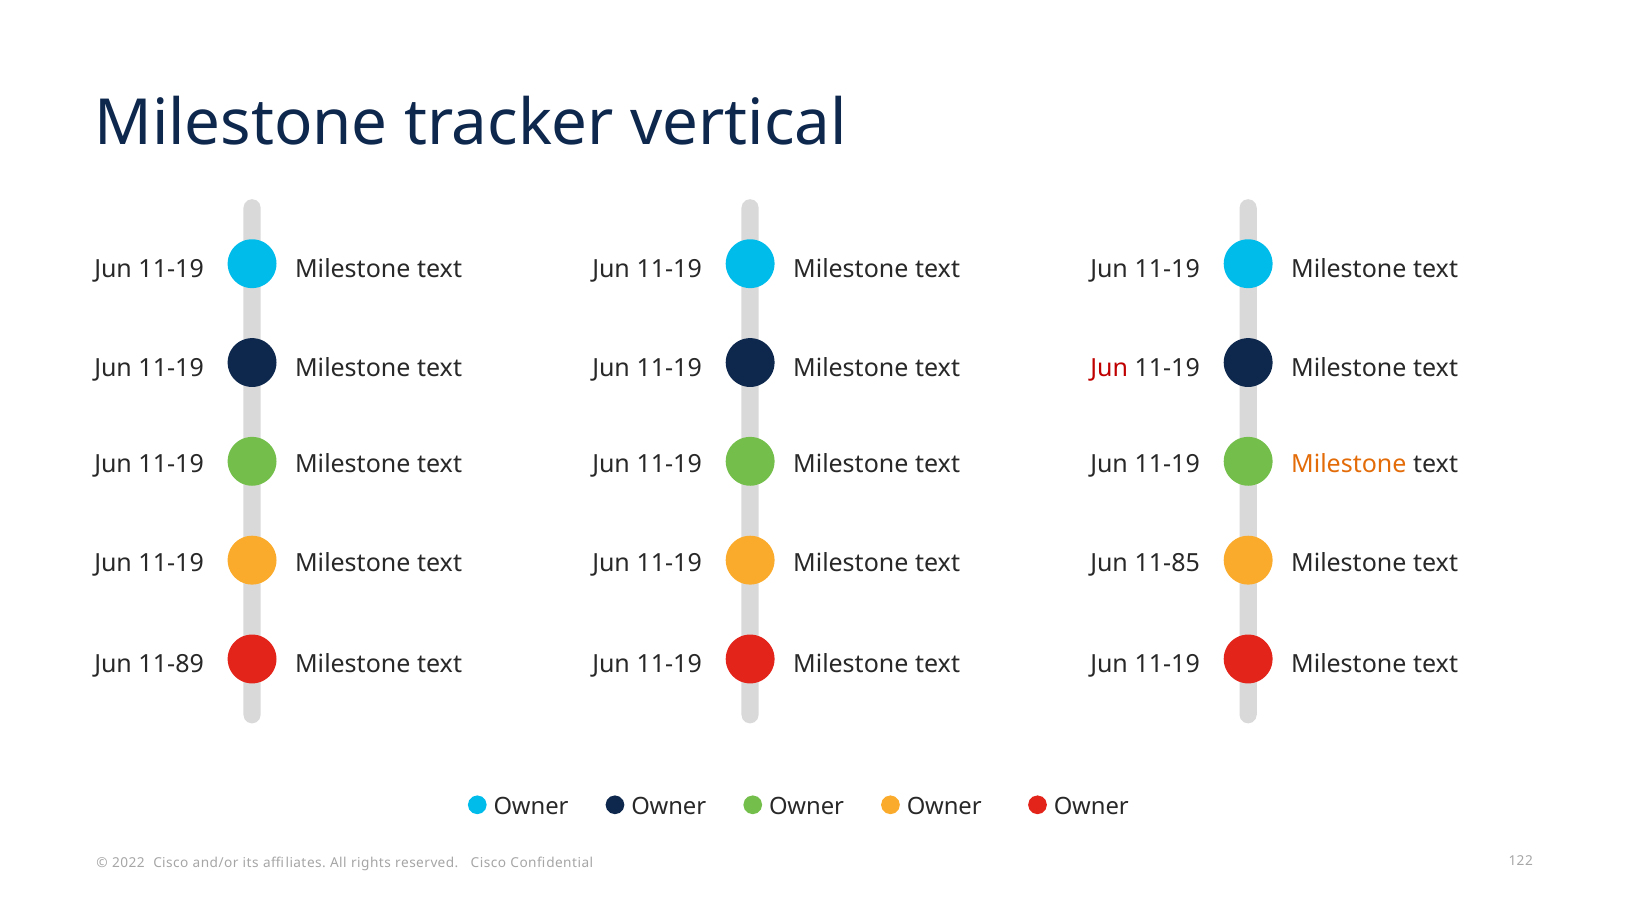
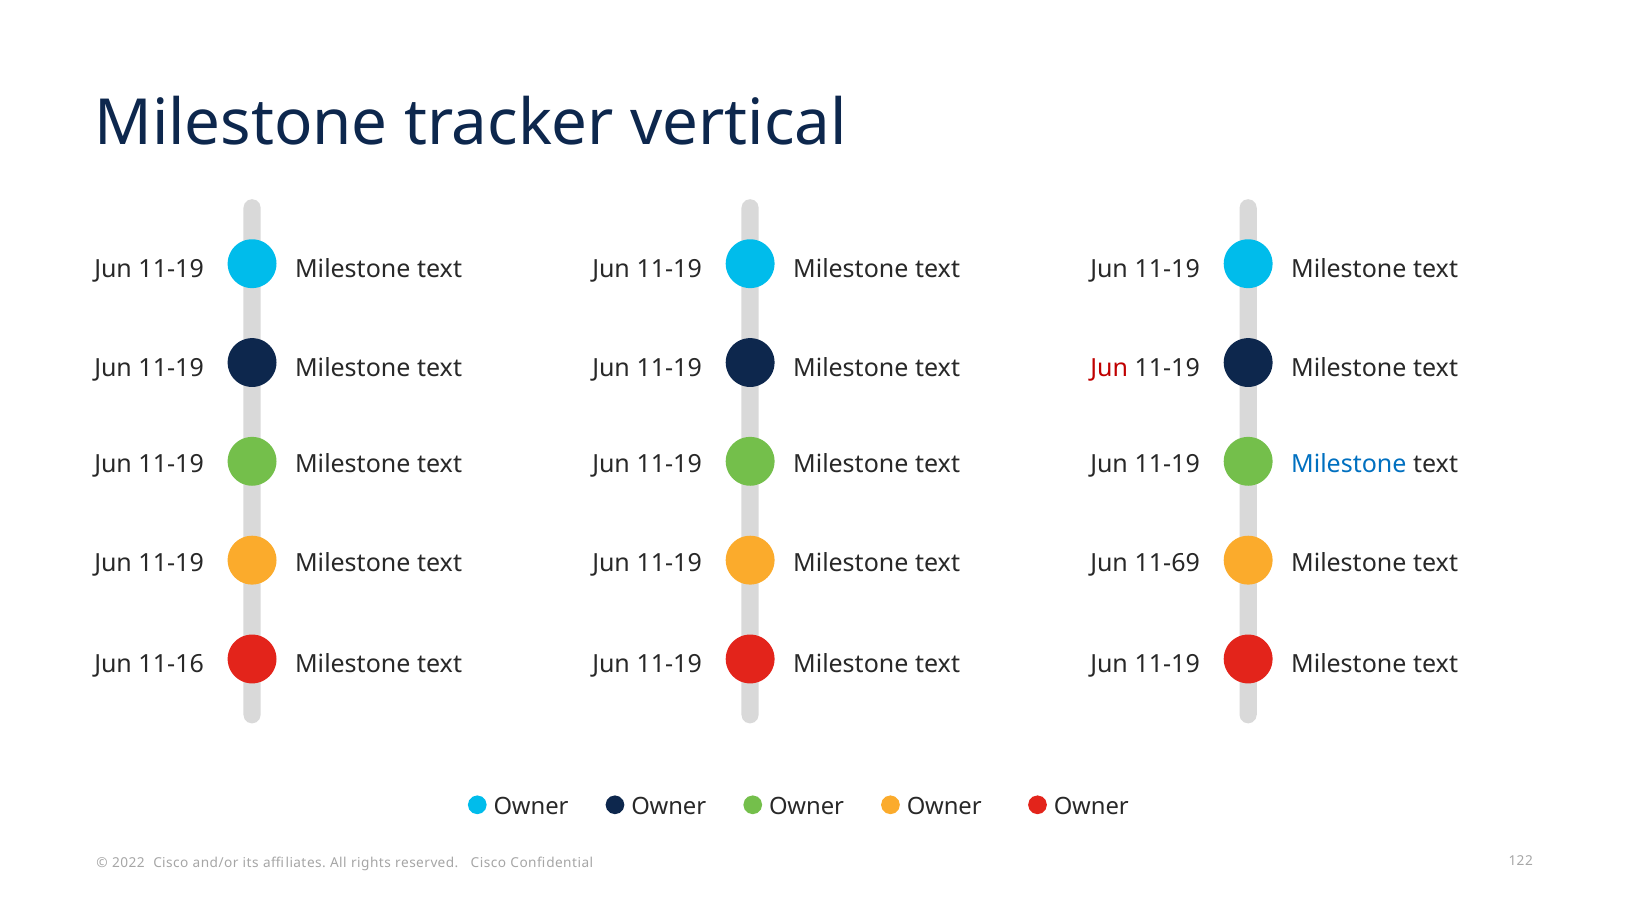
Milestone colour: orange -> blue (1349, 464)
11-85: 11-85 -> 11-69 (1167, 564)
11-89: 11-89 -> 11-16 (171, 665)
